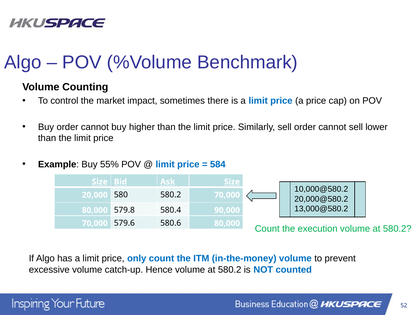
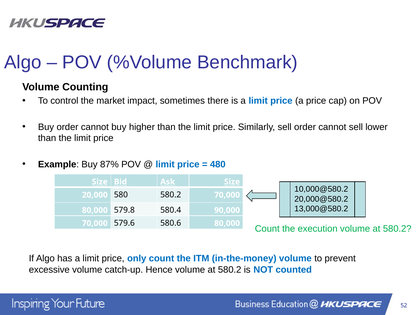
55%: 55% -> 87% (109, 164)
584: 584 -> 480 (218, 164)
